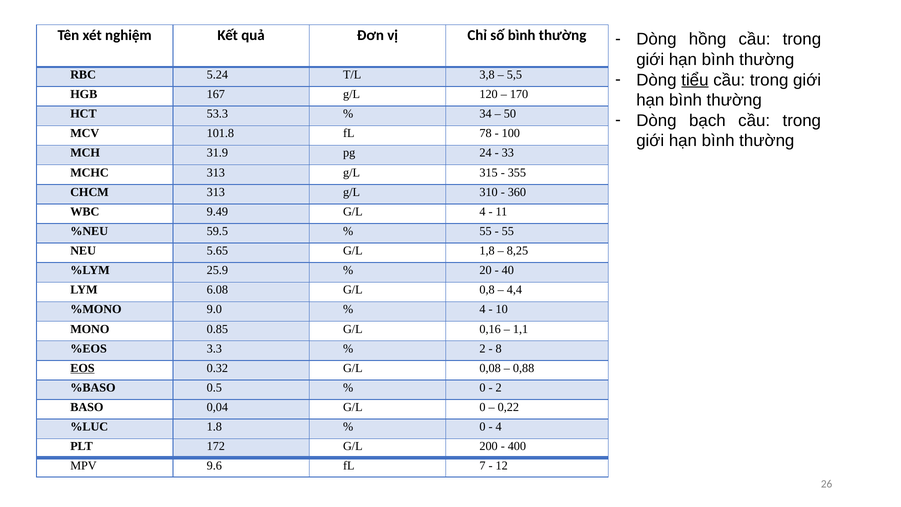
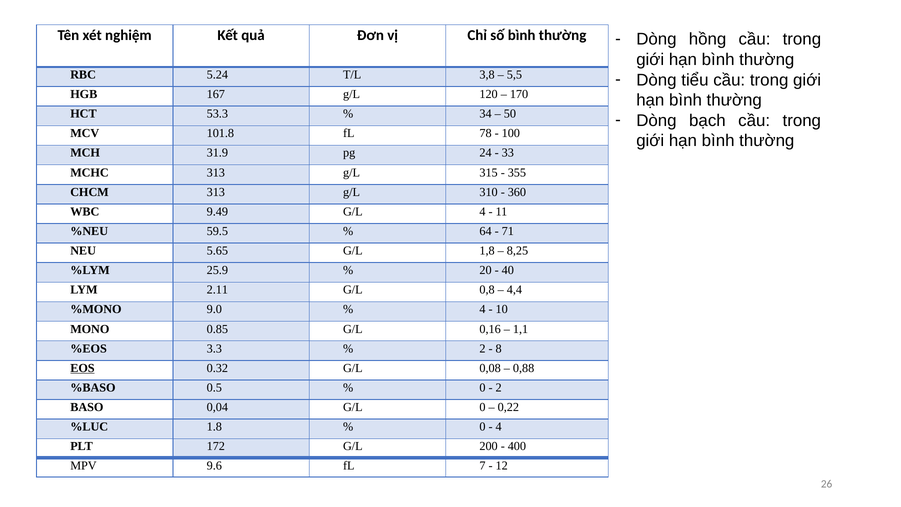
tiểu underline: present -> none (695, 80)
55: 55 -> 64 (486, 231)
55: 55 -> 71 (508, 231)
6.08: 6.08 -> 2.11 (217, 290)
